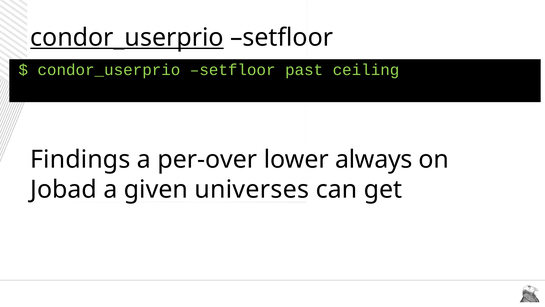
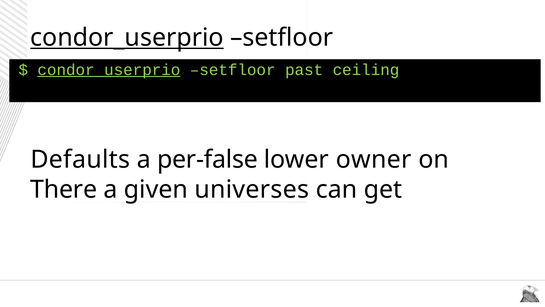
condor_userprio underline: none -> present (109, 70)
Findings: Findings -> Defaults (80, 159)
per-over: per-over -> per-false (207, 159)
always: always -> owner (374, 159)
Jobad: Jobad -> There (64, 189)
